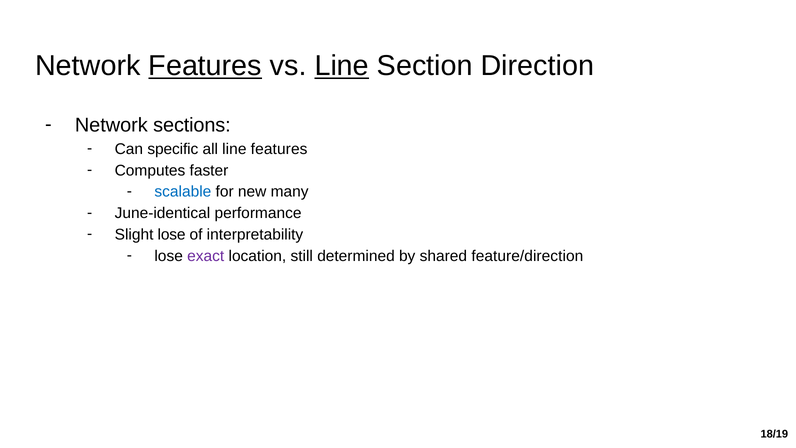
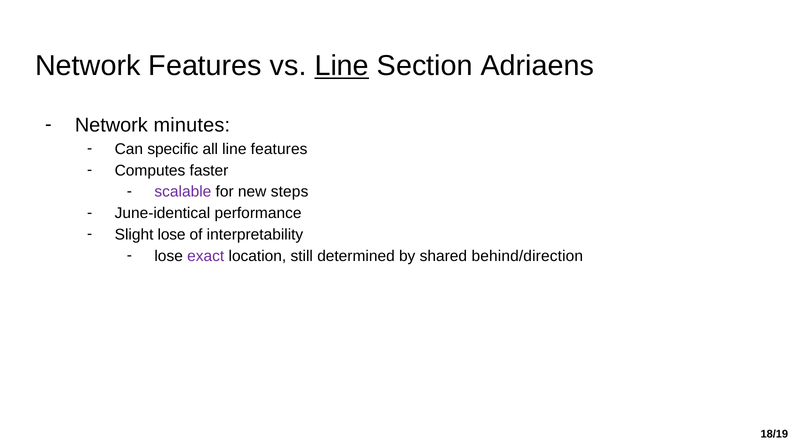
Features underline: present -> none (205, 66)
Direction: Direction -> Adriaens (537, 66)
sections: sections -> minutes (192, 125)
scalable colour: blue -> purple (183, 192)
many: many -> steps (290, 192)
feature/direction: feature/direction -> behind/direction (527, 256)
